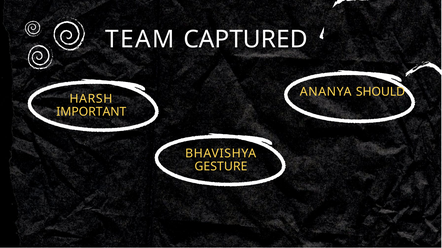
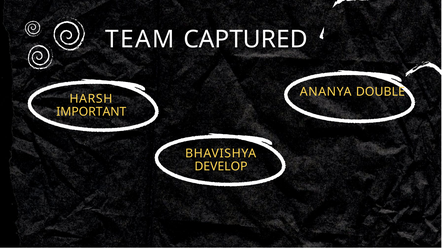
SHOULD: SHOULD -> DOUBLE (380, 92)
GESTURE: GESTURE -> DEVELOP (221, 167)
